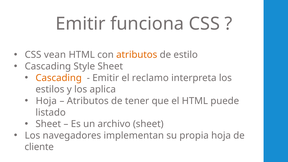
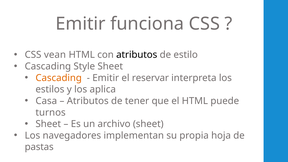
atributos colour: orange -> black (137, 55)
reclamo: reclamo -> reservar (150, 78)
Hoja: Hoja -> Casa (46, 101)
listado: listado -> turnos (51, 112)
cliente: cliente -> pastas (39, 147)
